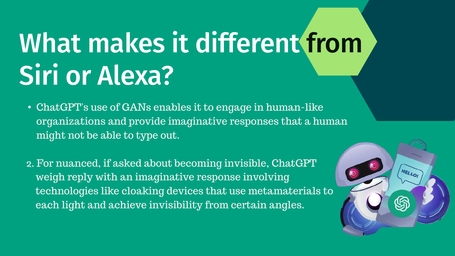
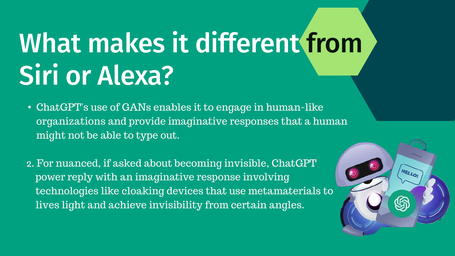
weigh: weigh -> power (50, 177)
each: each -> lives (47, 205)
